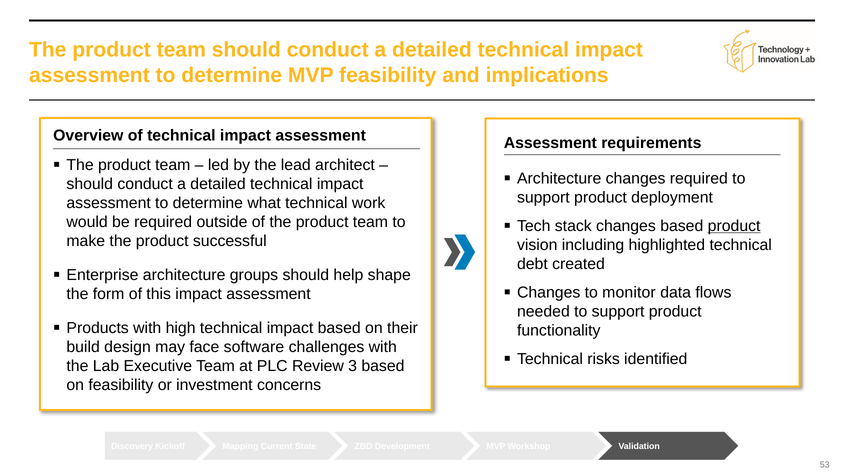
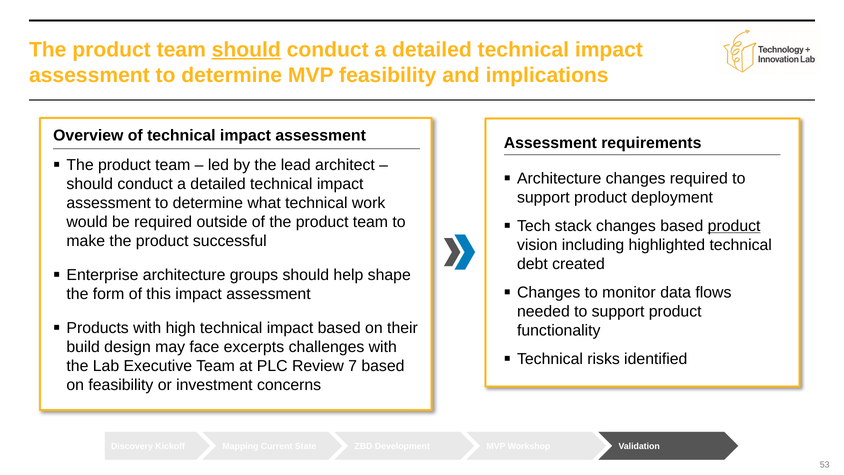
should underline: none -> present (246, 50)
software: software -> excerpts (254, 347)
3: 3 -> 7 (353, 366)
